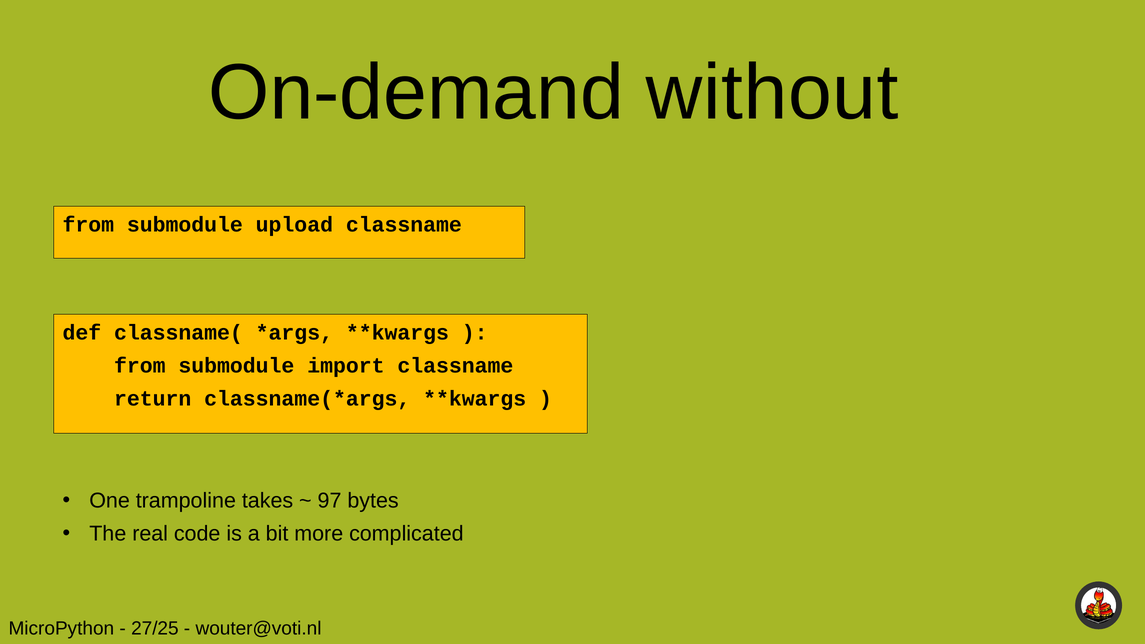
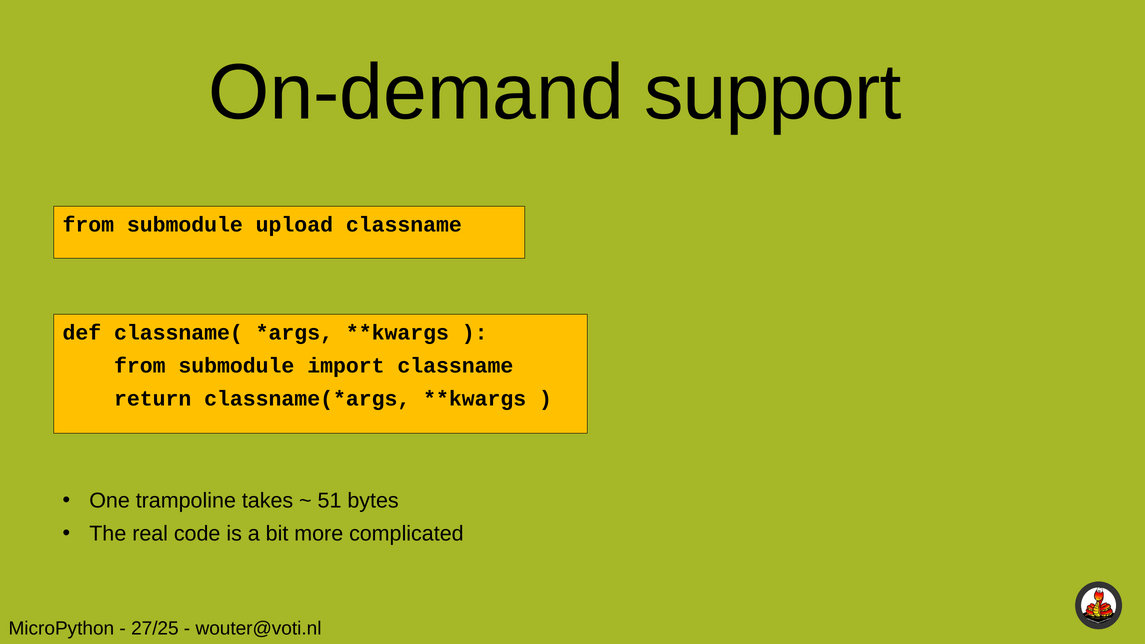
without: without -> support (773, 93)
97: 97 -> 51 (329, 501)
